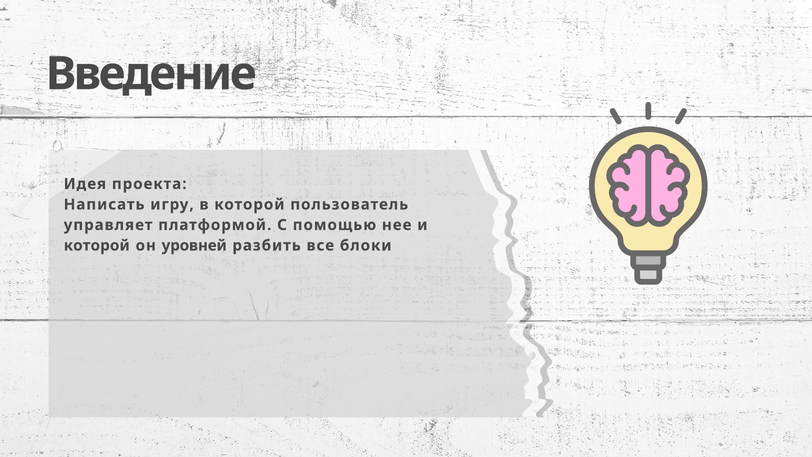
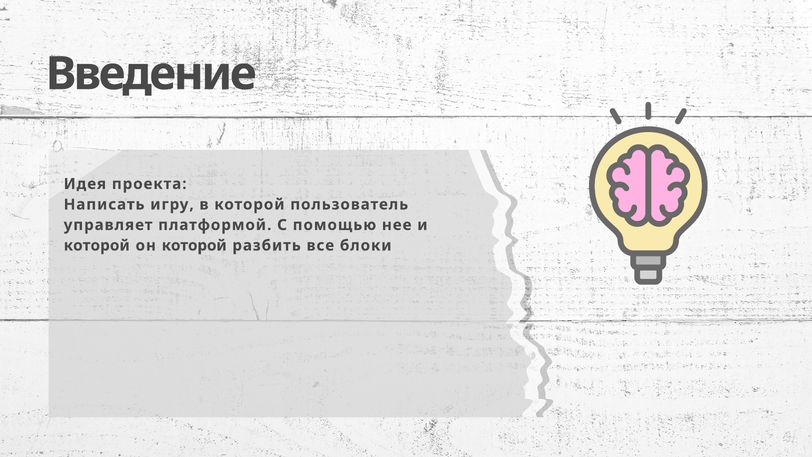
он уровней: уровней -> которой (194, 245)
